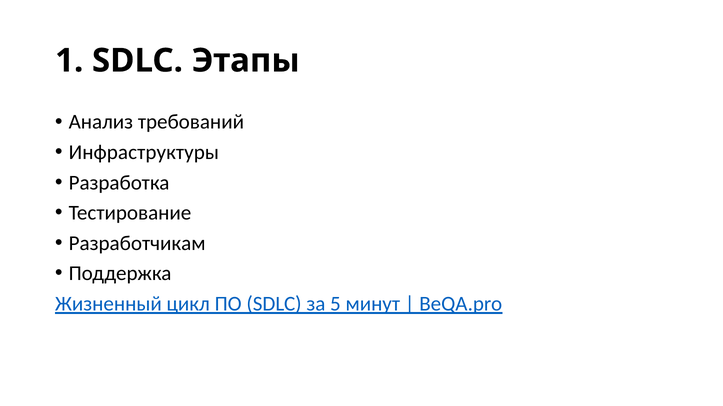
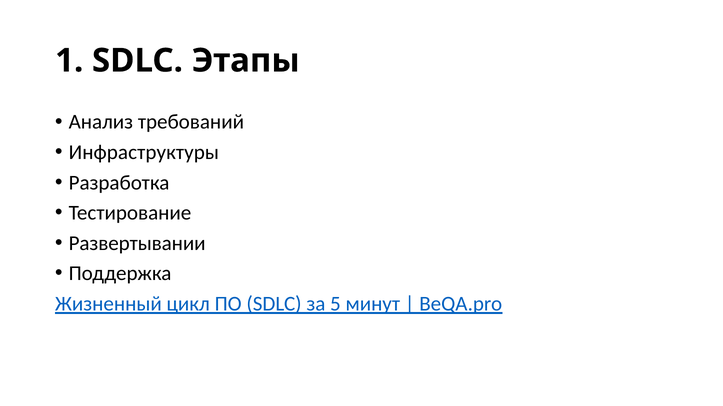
Разработчикам: Разработчикам -> Развертывании (137, 243)
